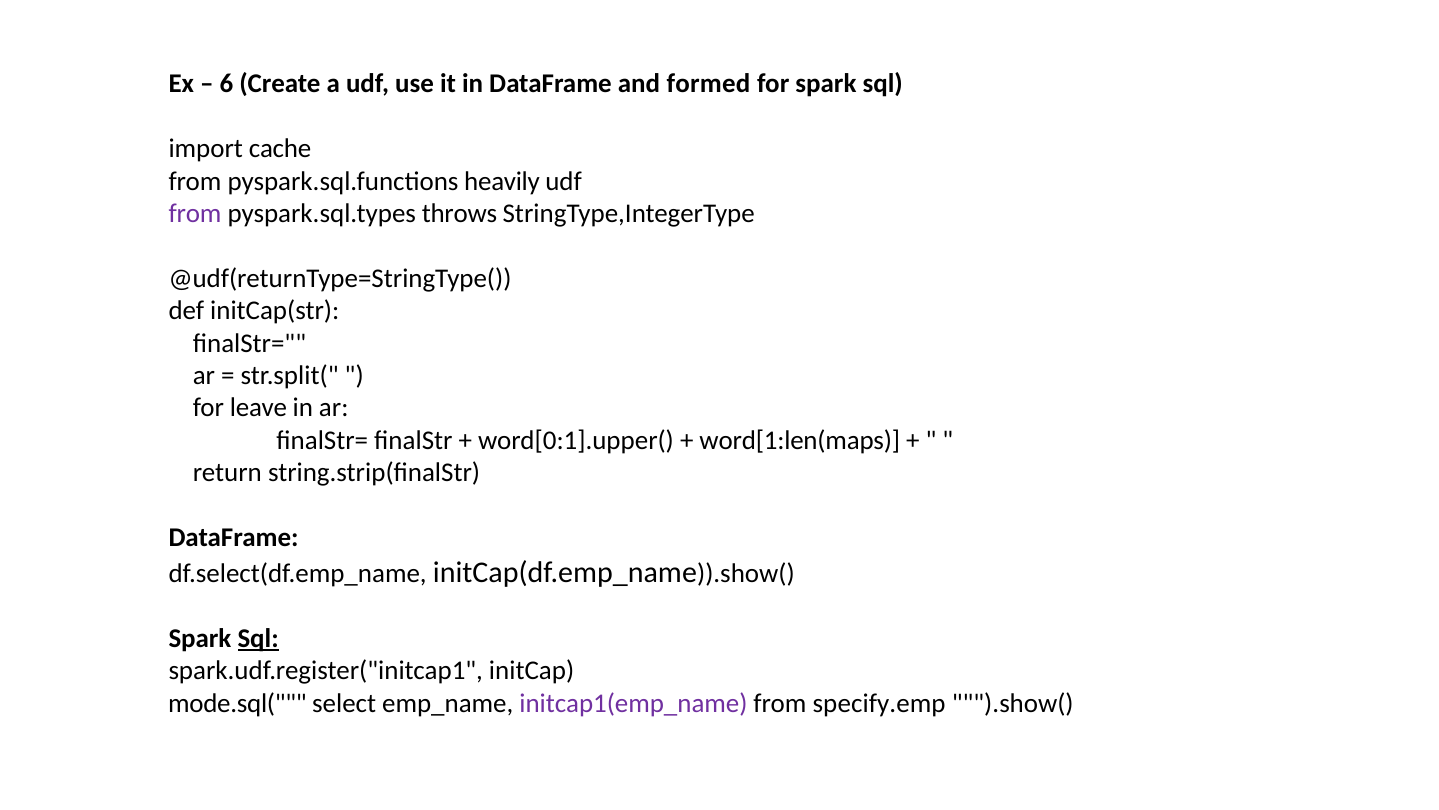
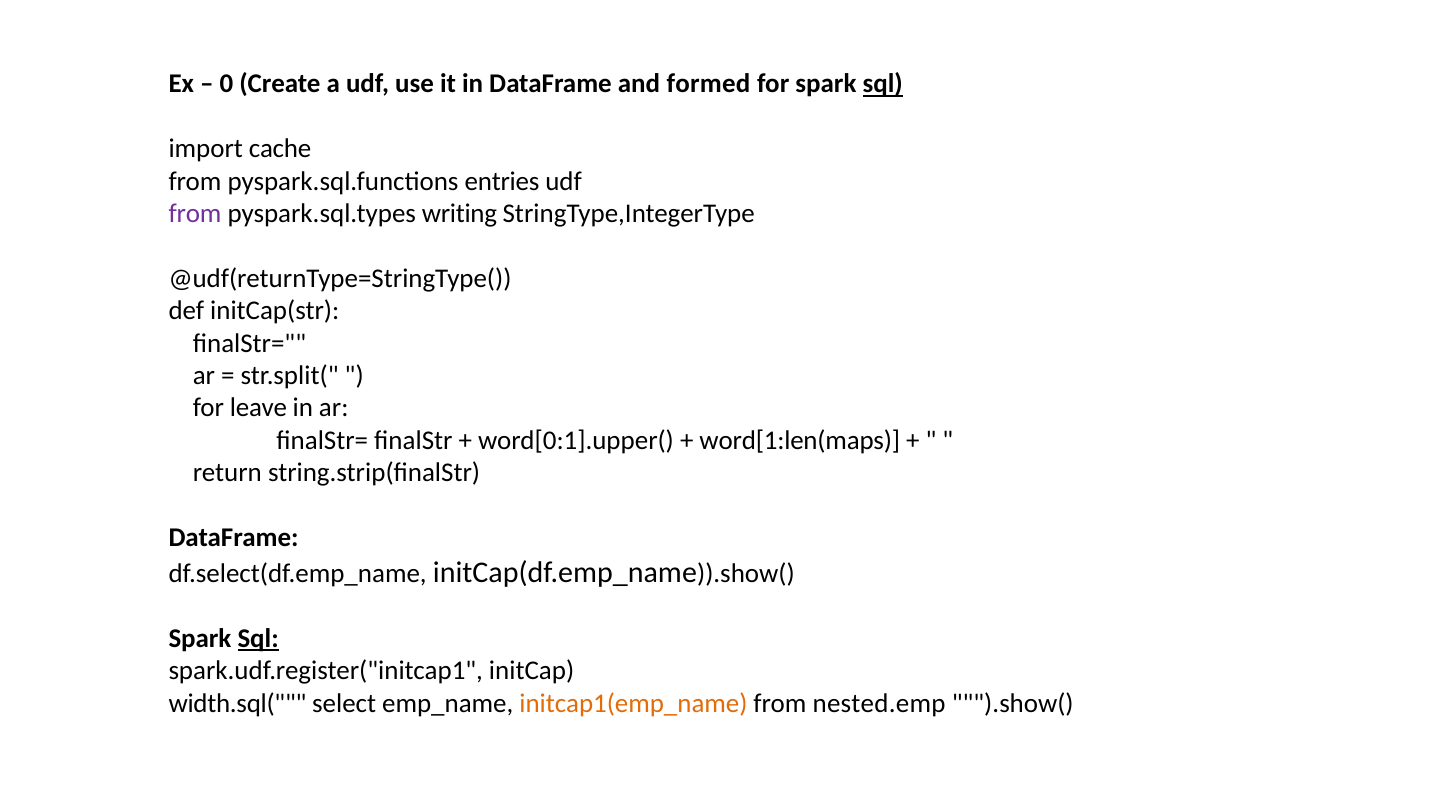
6: 6 -> 0 (226, 84)
sql underline: none -> present (883, 84)
heavily: heavily -> entries (502, 181)
throws: throws -> writing (459, 214)
mode.sql(: mode.sql( -> width.sql( (237, 703)
initcap1(emp_name colour: purple -> orange (633, 703)
specify.emp: specify.emp -> nested.emp (879, 703)
